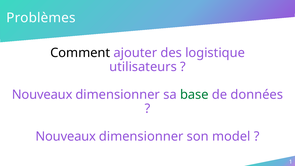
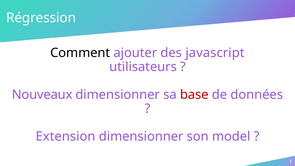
Problèmes: Problèmes -> Régression (41, 18)
logistique: logistique -> javascript (215, 53)
base colour: green -> red (194, 95)
Nouveaux: Nouveaux -> Extension (66, 136)
